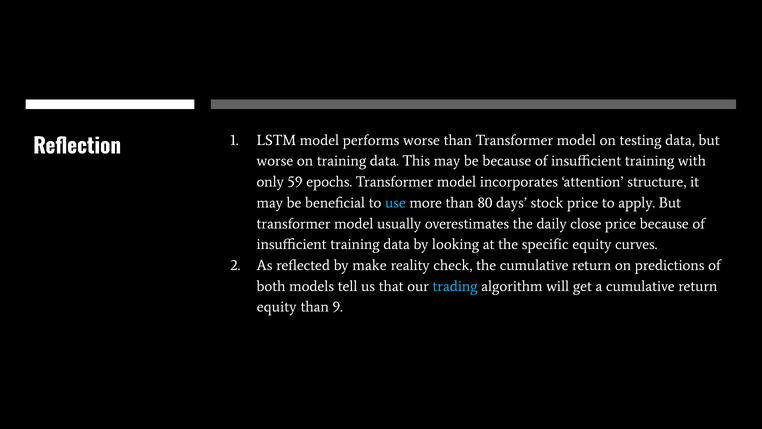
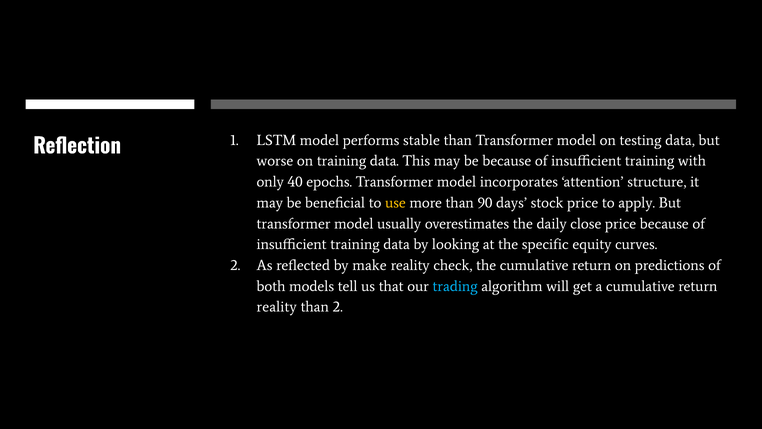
performs worse: worse -> stable (421, 140)
59: 59 -> 40 (295, 182)
use colour: light blue -> yellow (395, 203)
80: 80 -> 90 (485, 203)
equity: equity -> reality (277, 307)
than 9: 9 -> 2 (338, 307)
